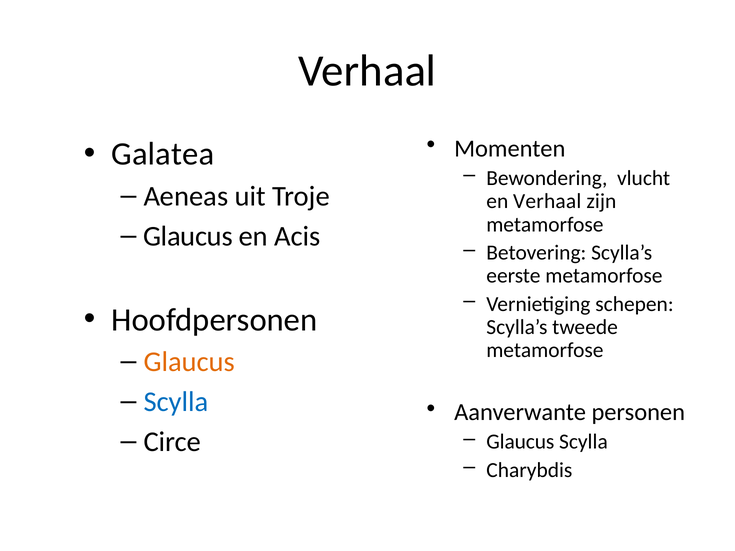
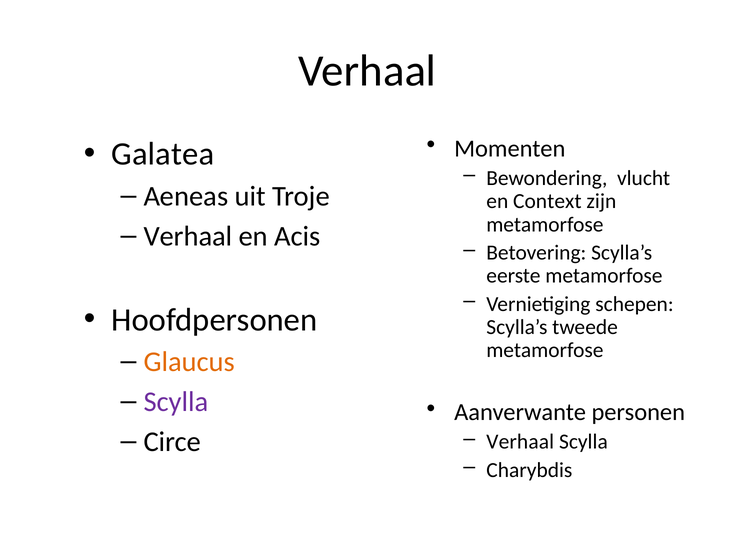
en Verhaal: Verhaal -> Context (547, 201)
Glaucus: Glaucus -> Verhaal (188, 236)
Scylla colour: blue -> purple (176, 402)
Glaucus: Glaucus -> Verhaal (520, 442)
